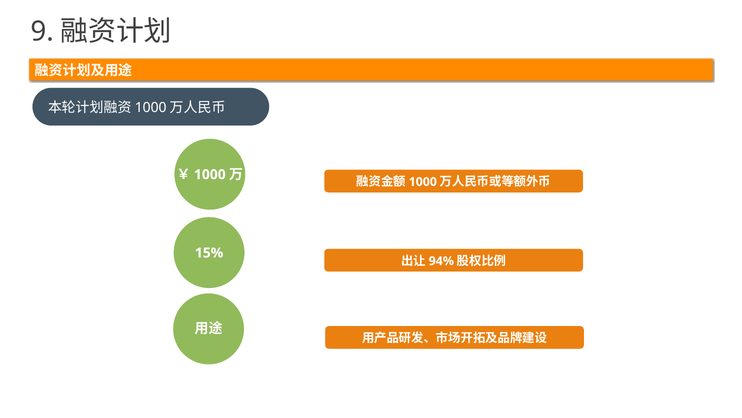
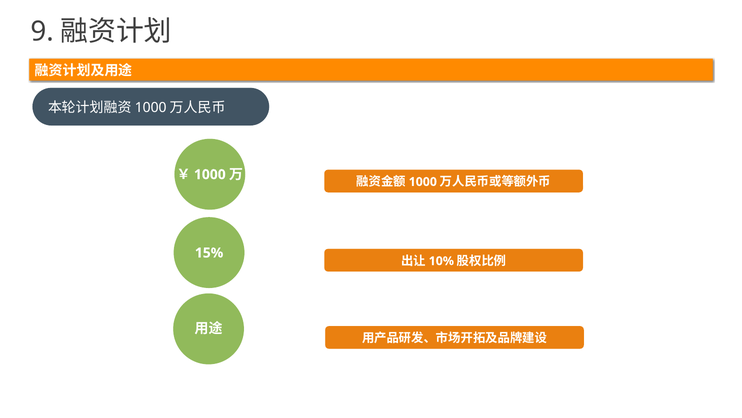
94%: 94% -> 10% (441, 261)
